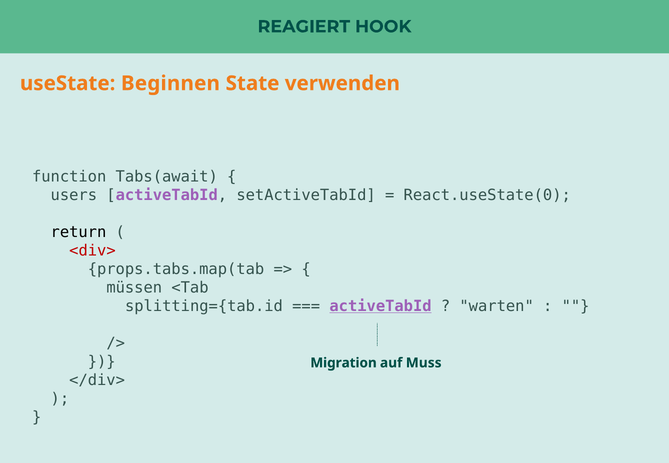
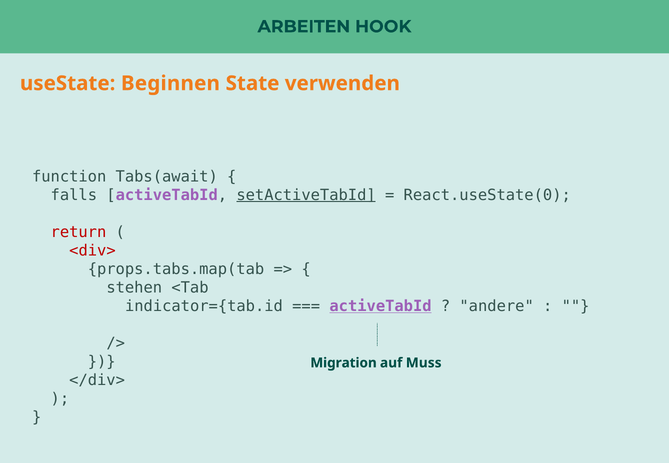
REAGIERT: REAGIERT -> ARBEITEN (304, 27)
users: users -> falls (74, 195)
setActiveTabId underline: none -> present (306, 195)
return colour: black -> red (78, 232)
müssen: müssen -> stehen (134, 288)
splitting={tab.id: splitting={tab.id -> indicator={tab.id (204, 306)
warten: warten -> andere (497, 306)
